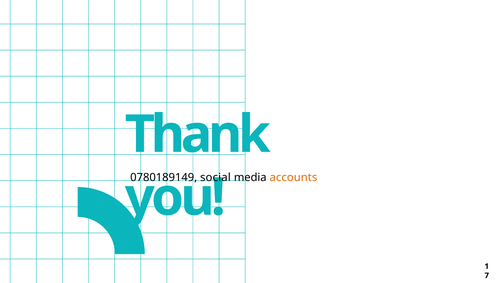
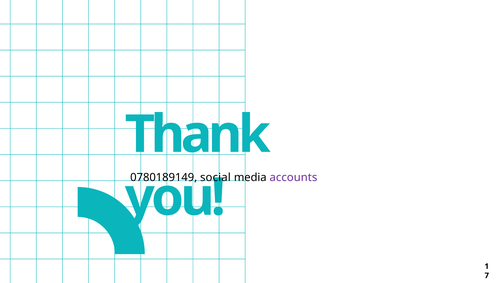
accounts colour: orange -> purple (293, 177)
